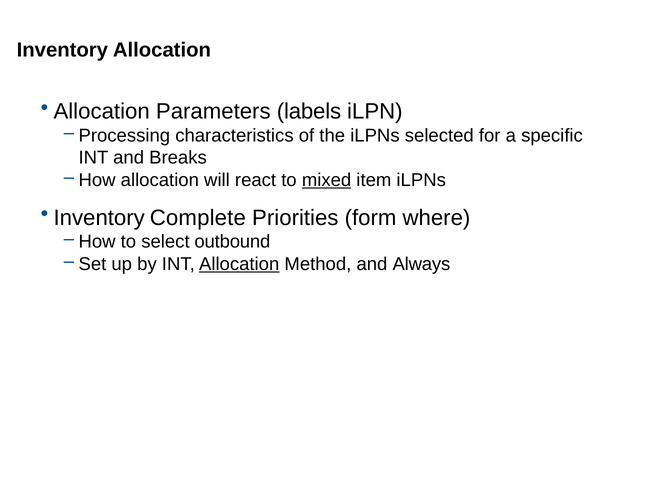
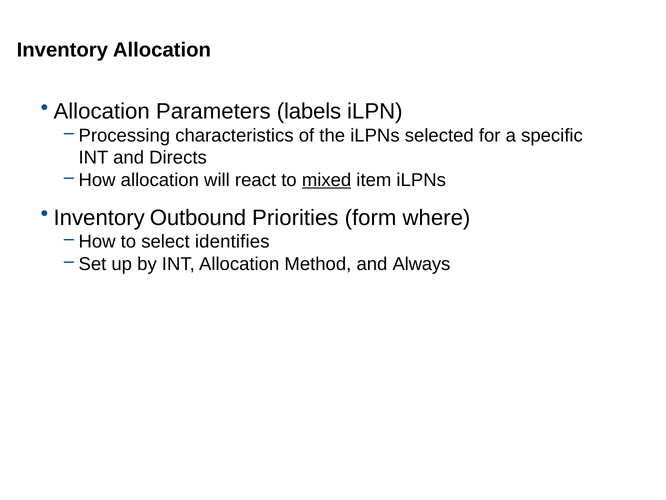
Breaks: Breaks -> Directs (178, 158)
Complete: Complete -> Outbound (198, 217)
outbound: outbound -> identifies (232, 242)
Allocation underline: present -> none (239, 264)
